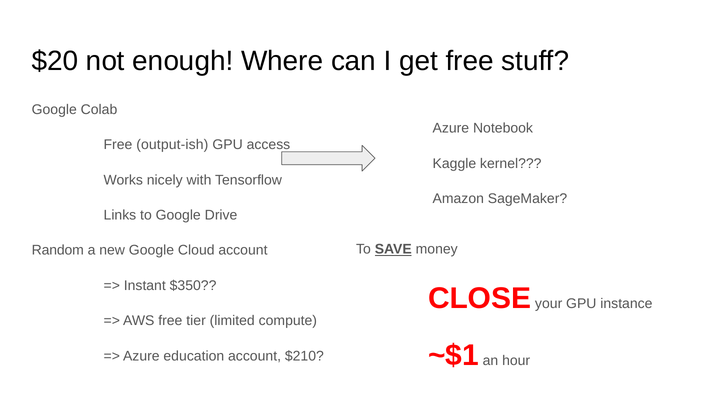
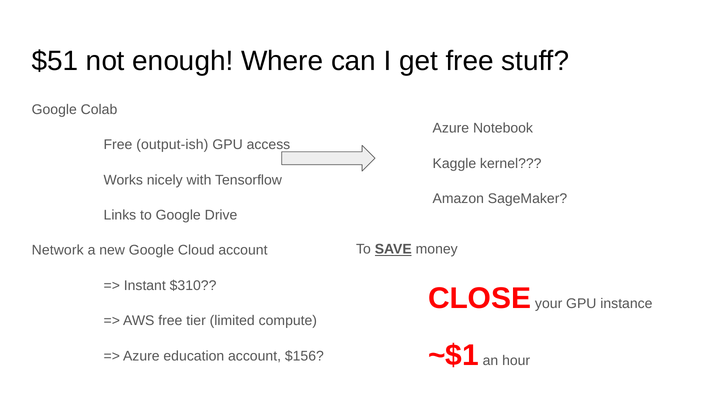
$20: $20 -> $51 (55, 61)
Random: Random -> Network (58, 251)
$350: $350 -> $310 (193, 286)
$210: $210 -> $156 (304, 356)
